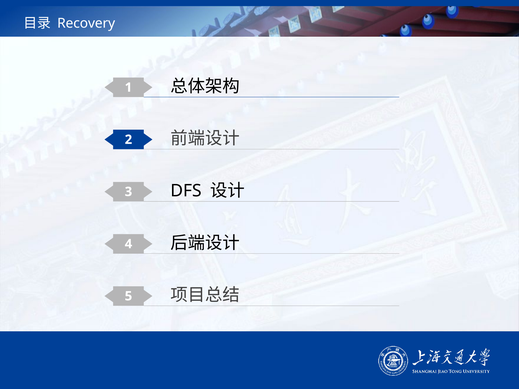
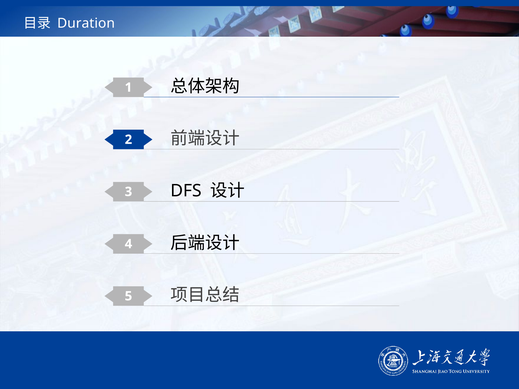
Recovery: Recovery -> Duration (86, 23)
